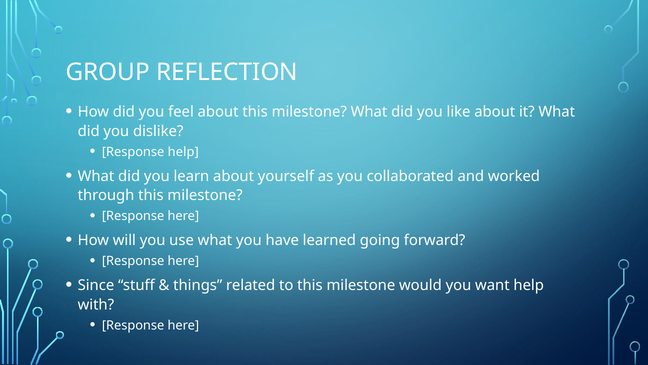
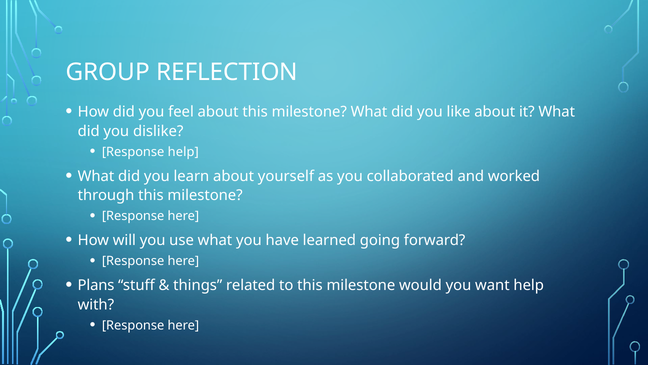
Since: Since -> Plans (96, 285)
